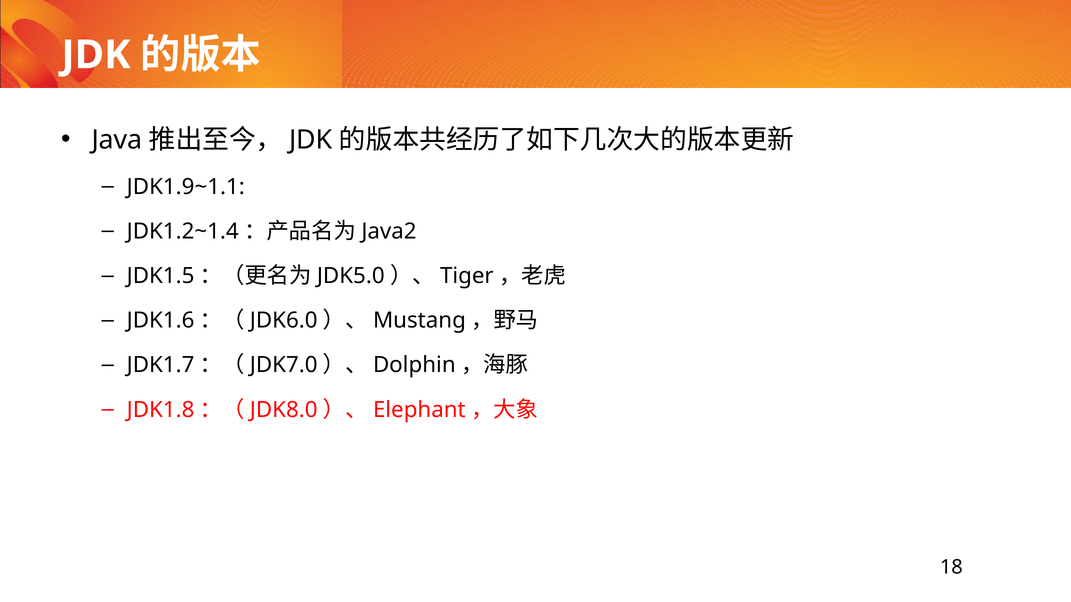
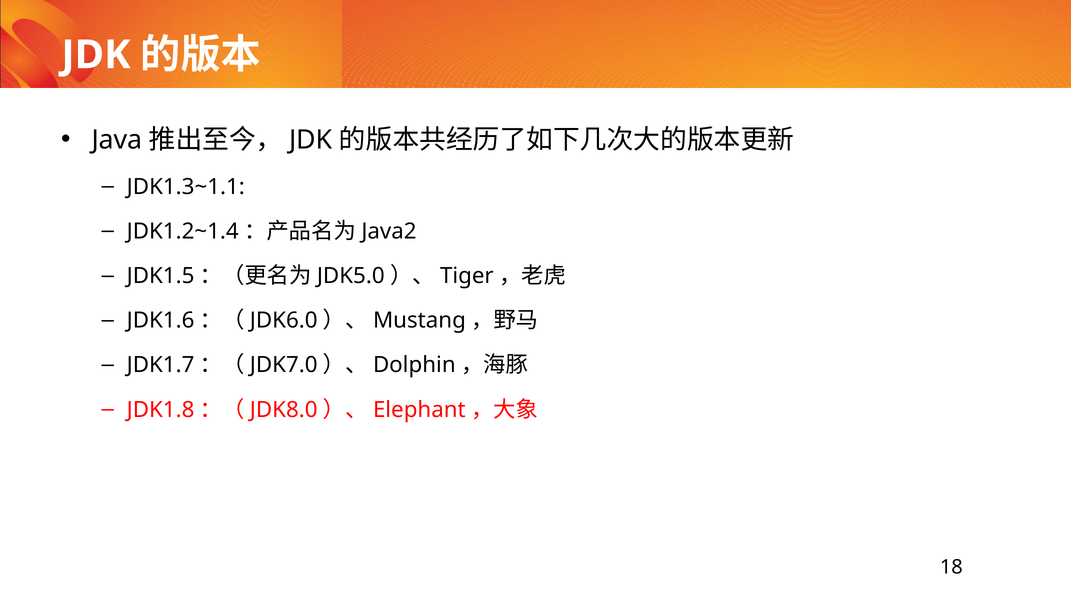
JDK1.9~1.1: JDK1.9~1.1 -> JDK1.3~1.1 (186, 187)
